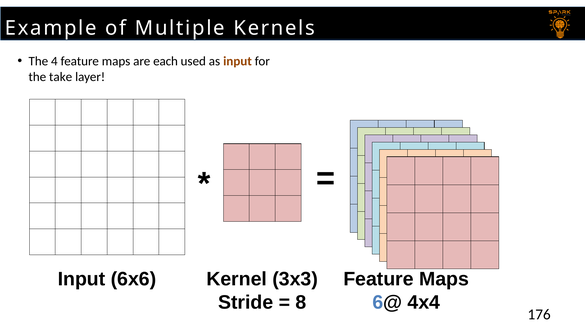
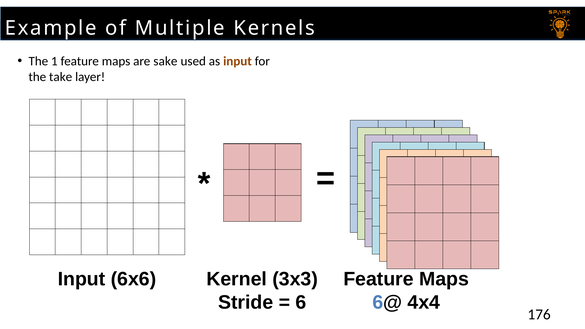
4: 4 -> 1 (54, 61)
each: each -> sake (165, 61)
8: 8 -> 6 (301, 303)
